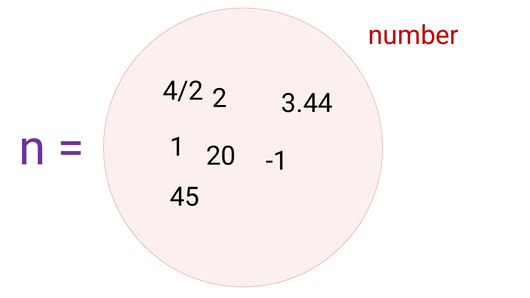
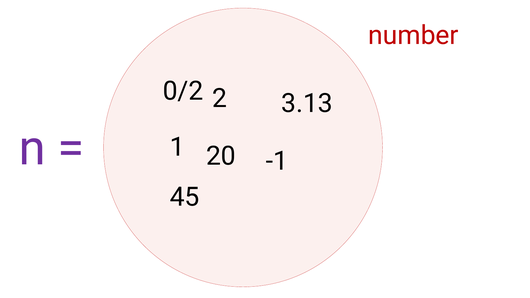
4/2: 4/2 -> 0/2 (183, 91)
3.44: 3.44 -> 3.13 (307, 103)
